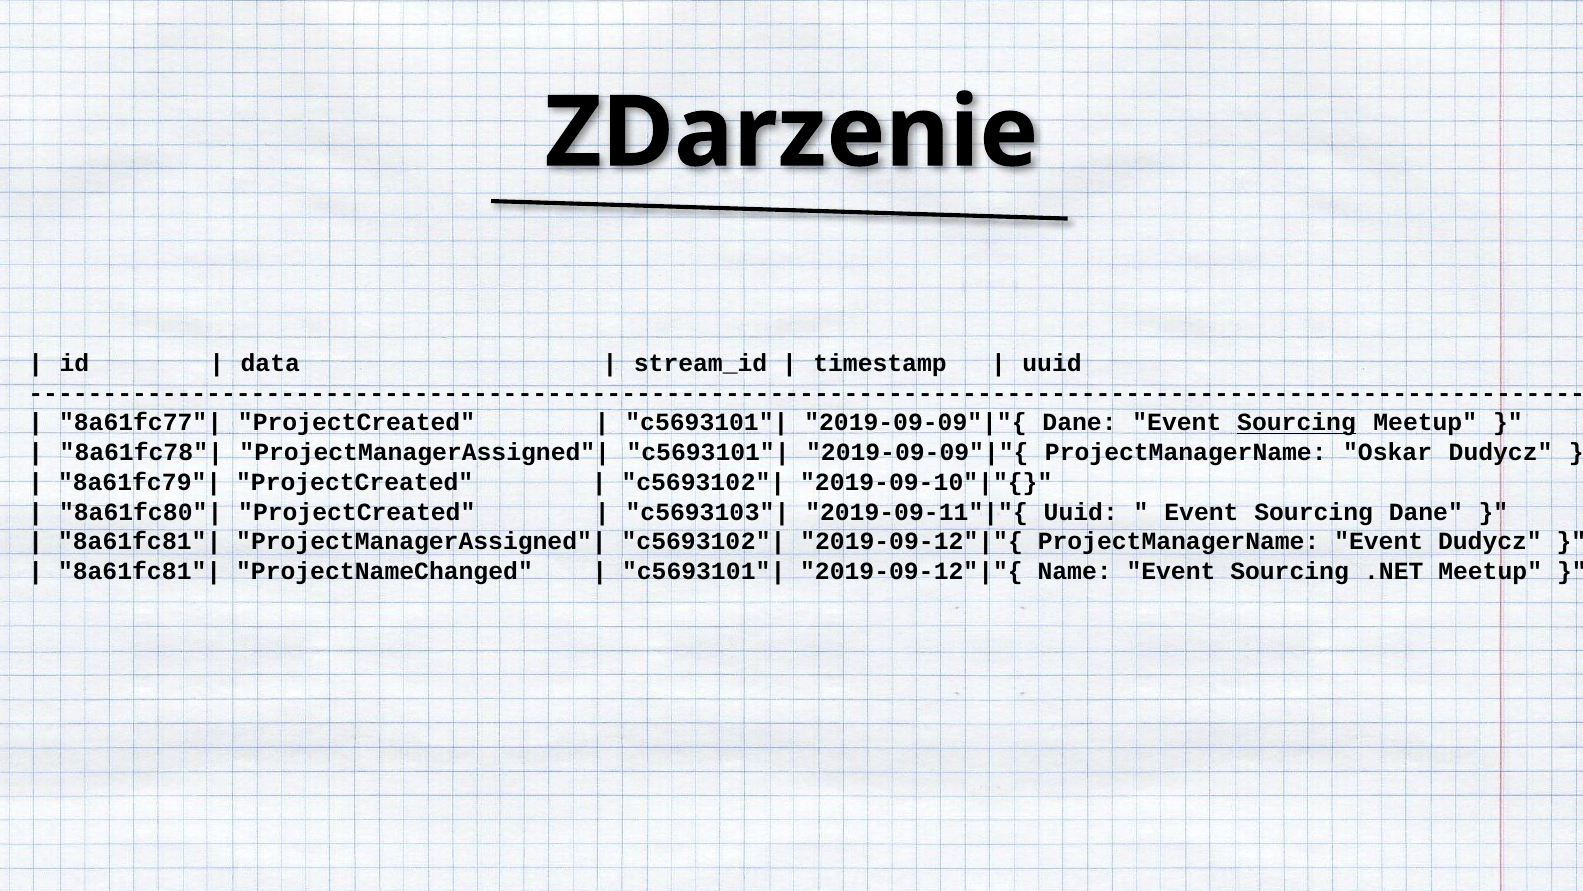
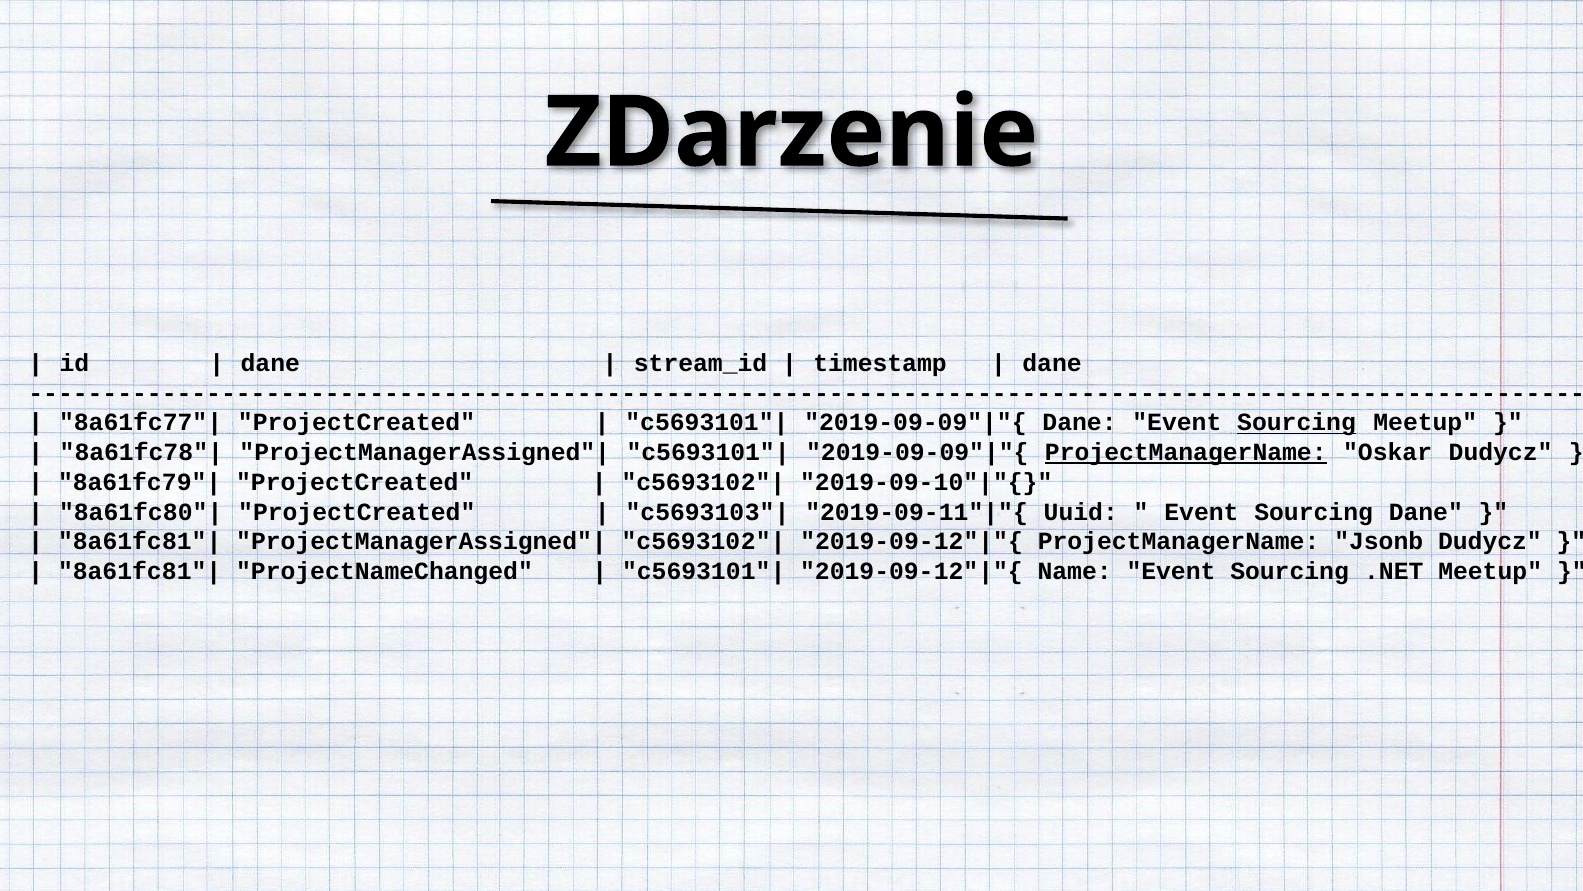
data: data -> dane (270, 363)
uuid: uuid -> dane (1052, 363)
ProjectManagerName underline: none -> present (1186, 452)
ProjectManagerName Event: Event -> Jsonb (1379, 541)
